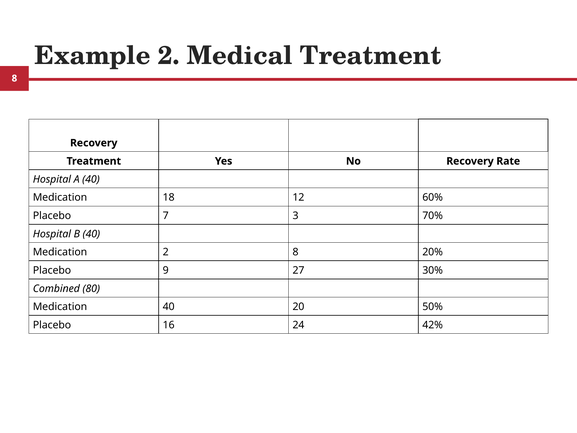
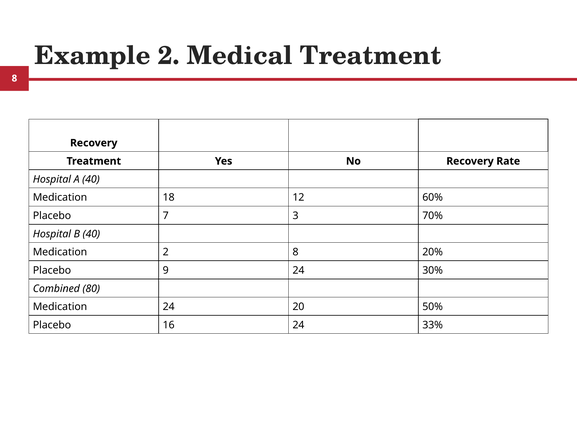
9 27: 27 -> 24 (298, 270)
Medication 40: 40 -> 24 (169, 307)
42%: 42% -> 33% (433, 325)
